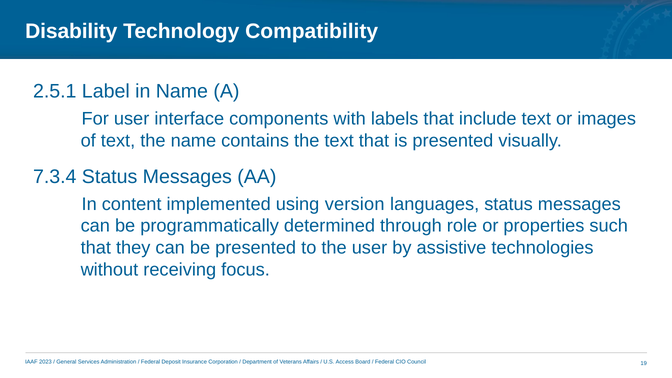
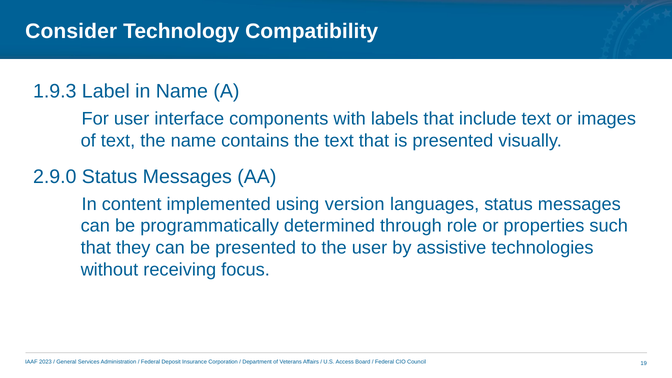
Disability: Disability -> Consider (71, 31)
2.5.1: 2.5.1 -> 1.9.3 (55, 91)
7.3.4: 7.3.4 -> 2.9.0 (55, 177)
